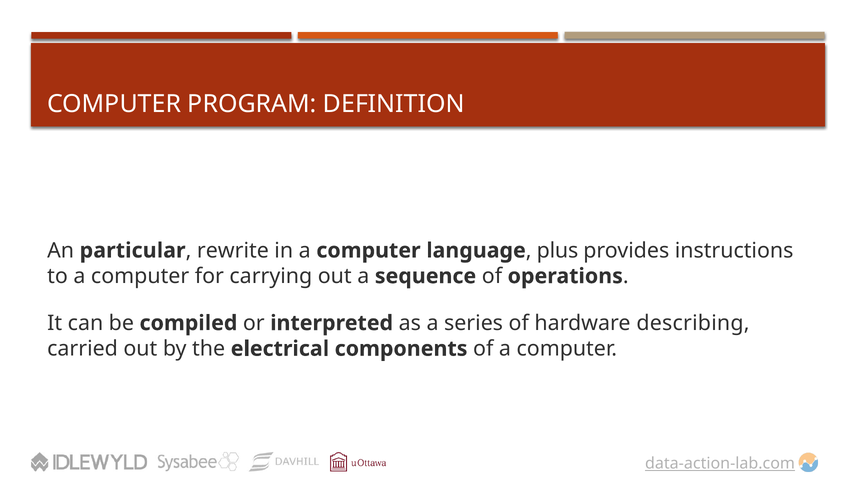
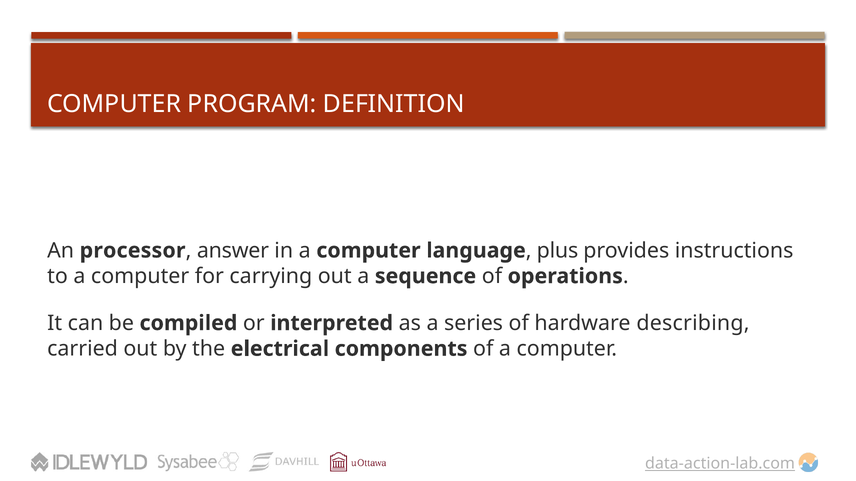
particular: particular -> processor (133, 251)
rewrite: rewrite -> answer (233, 251)
